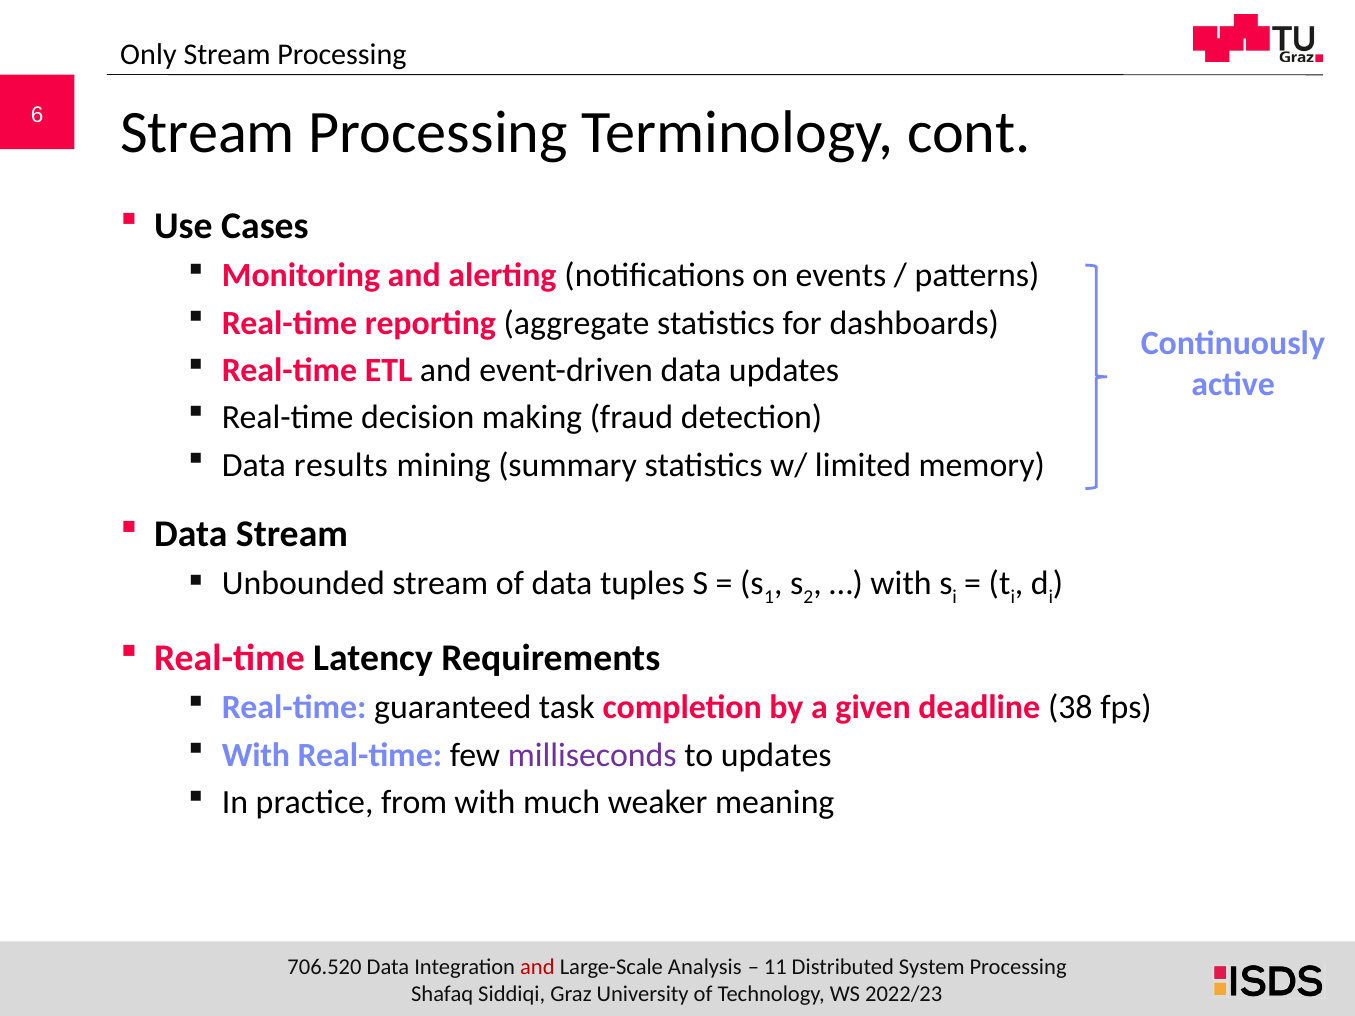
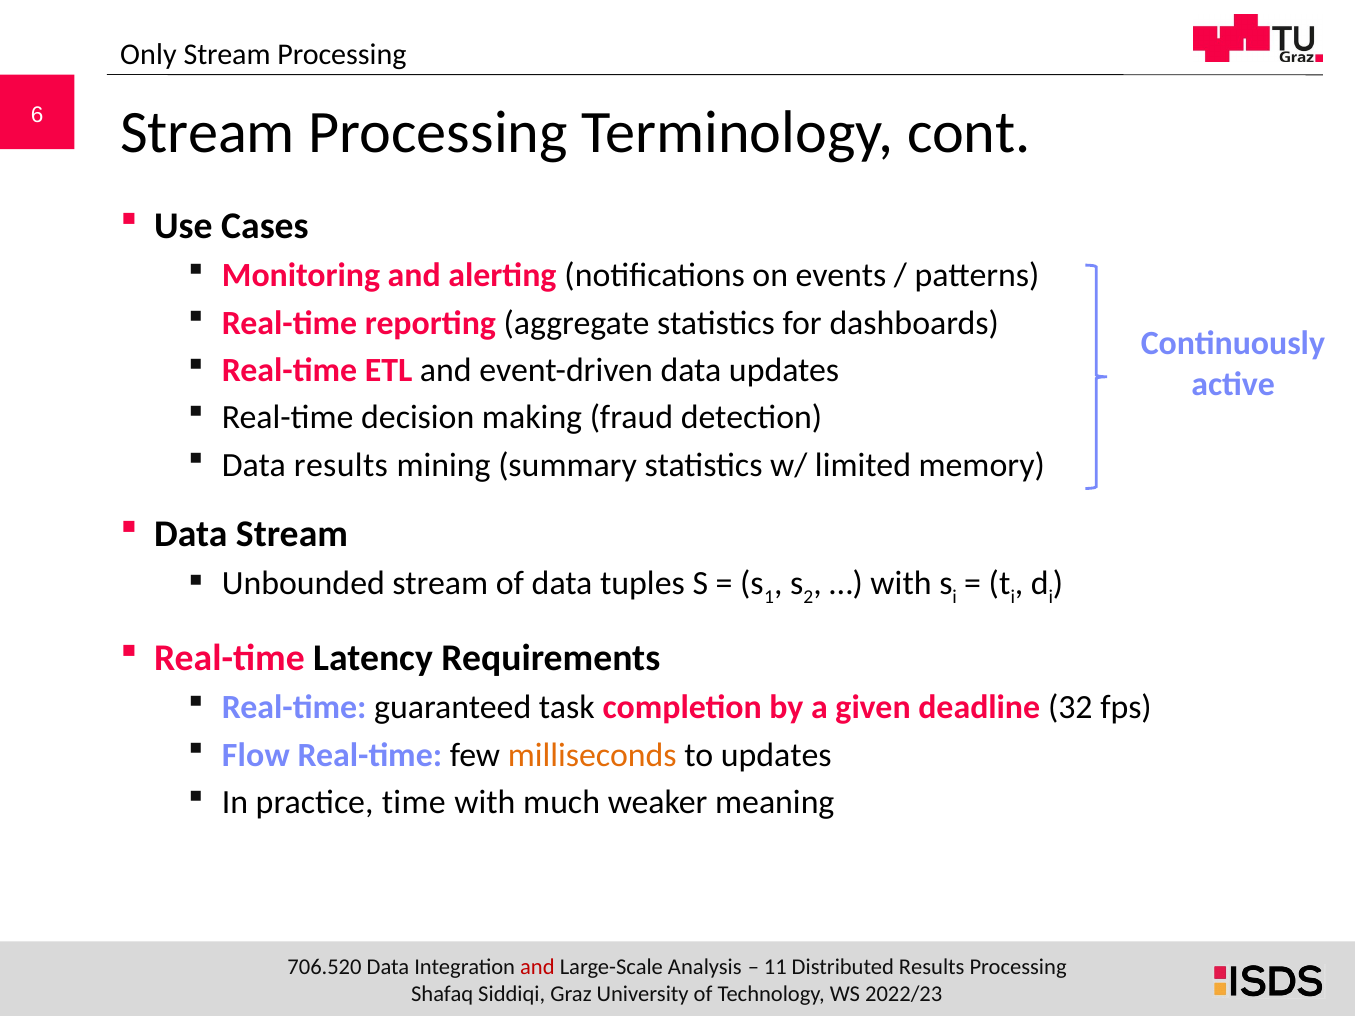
38: 38 -> 32 (1070, 708)
With: With -> Flow (256, 755)
milliseconds colour: purple -> orange (592, 755)
from: from -> time (414, 803)
System: System -> Results (932, 967)
